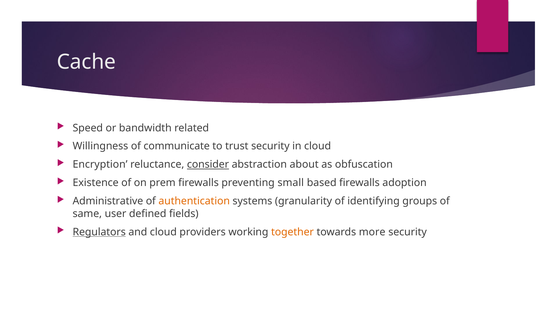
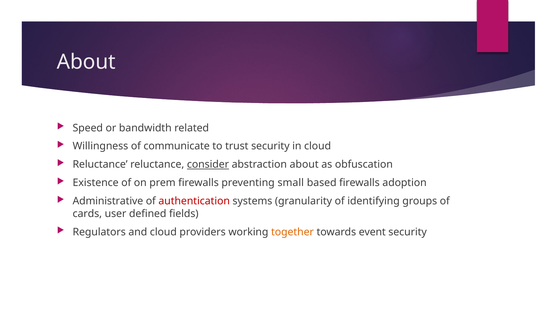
Cache: Cache -> About (86, 62)
Encryption: Encryption -> Reluctance (100, 165)
authentication colour: orange -> red (194, 201)
same: same -> cards (87, 214)
Regulators underline: present -> none (99, 232)
more: more -> event (372, 232)
